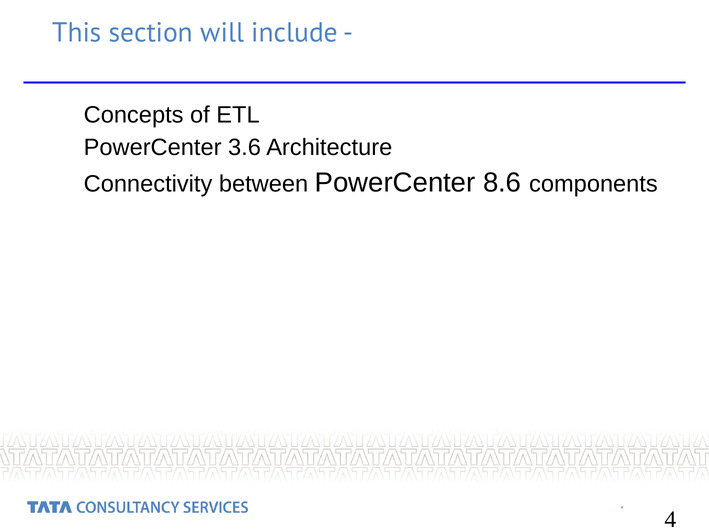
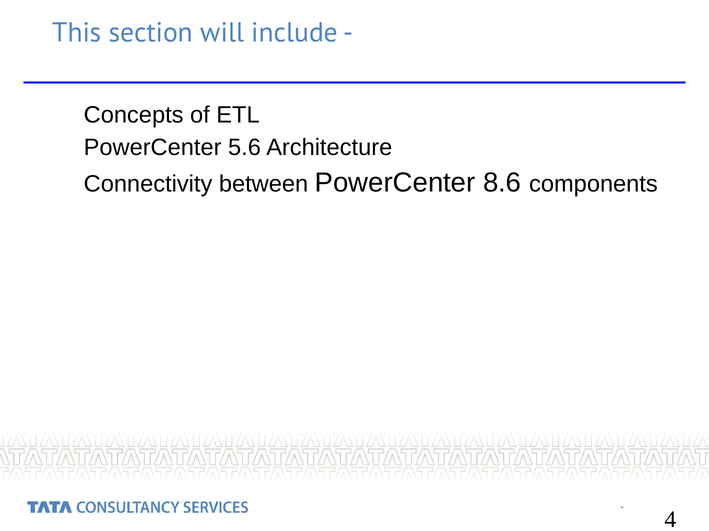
3.6: 3.6 -> 5.6 (245, 147)
